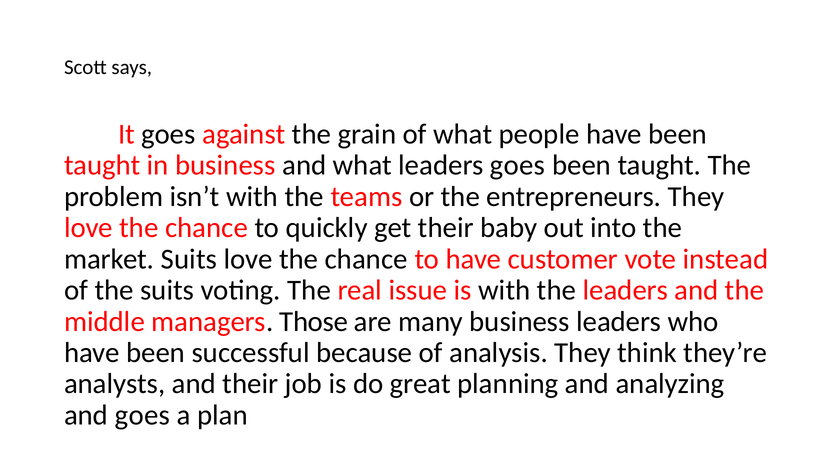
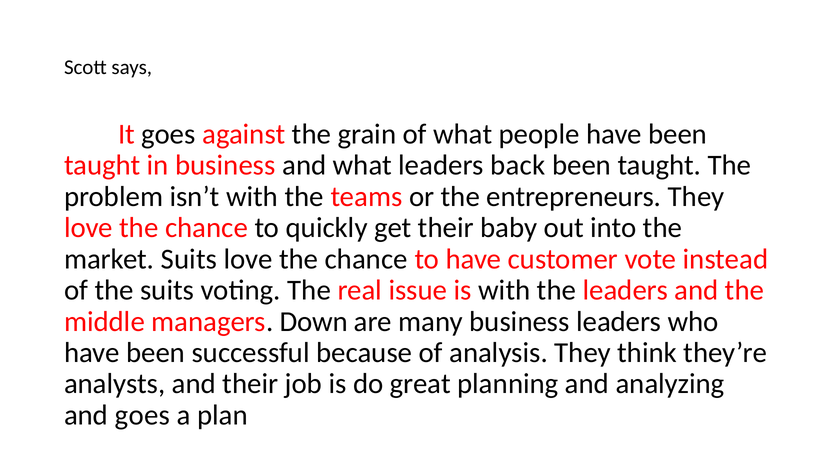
leaders goes: goes -> back (518, 165)
Those: Those -> Down (314, 321)
